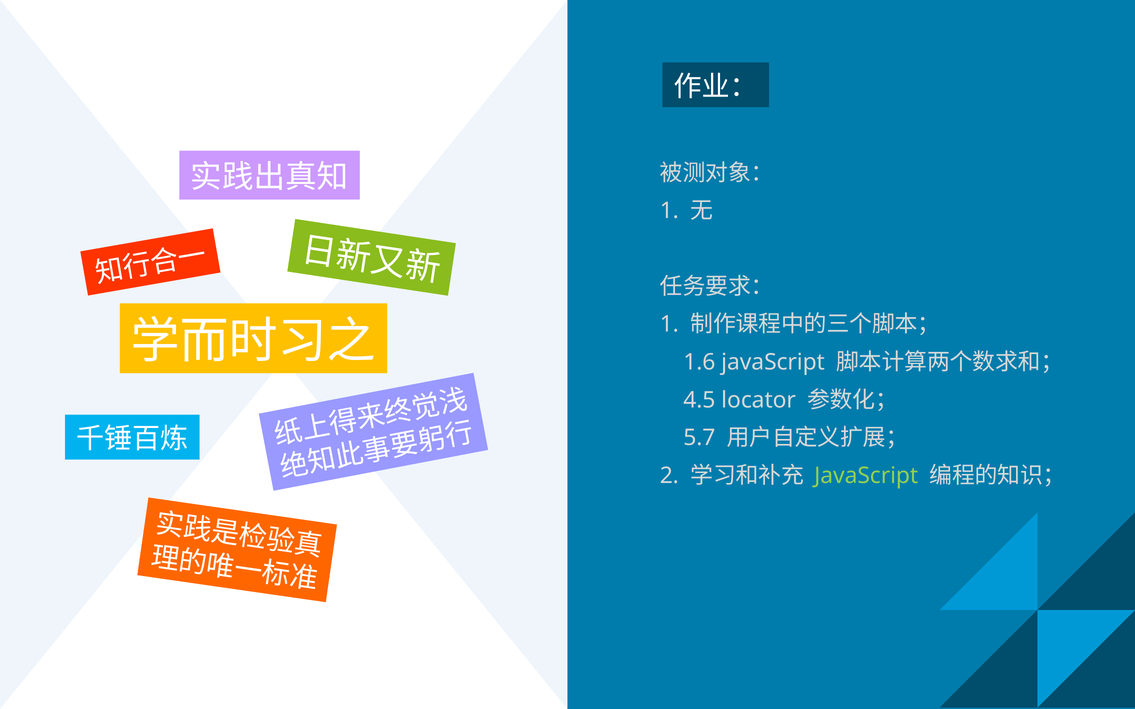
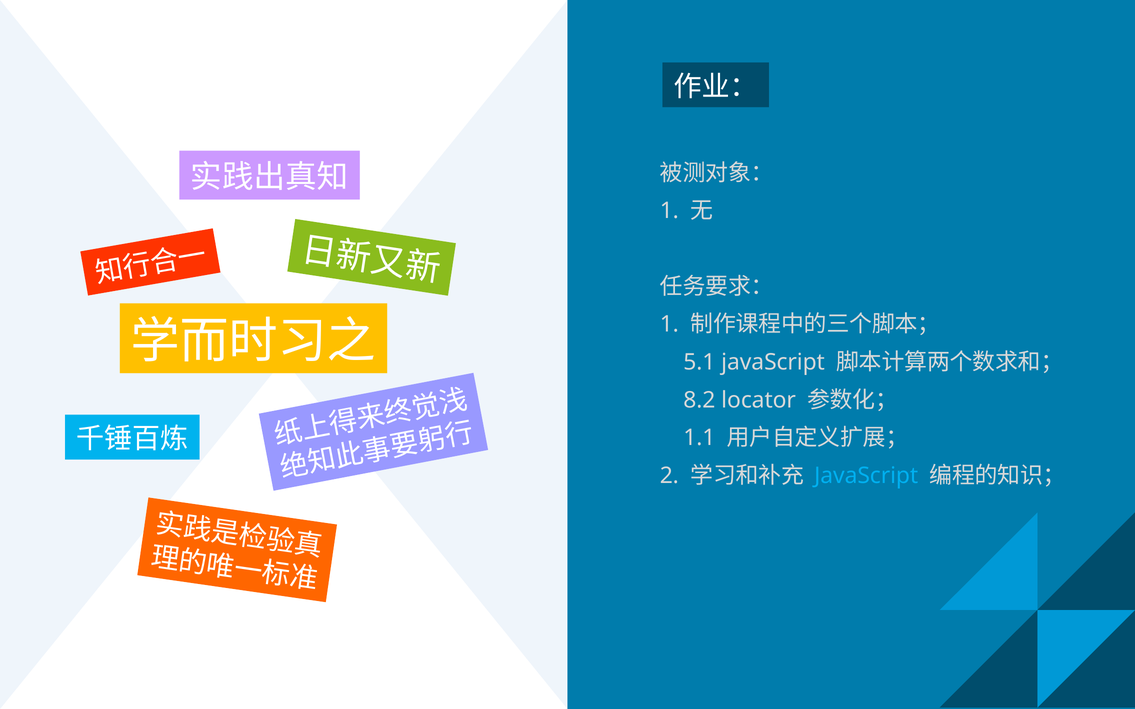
1.6: 1.6 -> 5.1 (699, 362)
4.5: 4.5 -> 8.2 (699, 400)
5.7: 5.7 -> 1.1 (699, 438)
JavaScript colour: light green -> light blue (866, 476)
